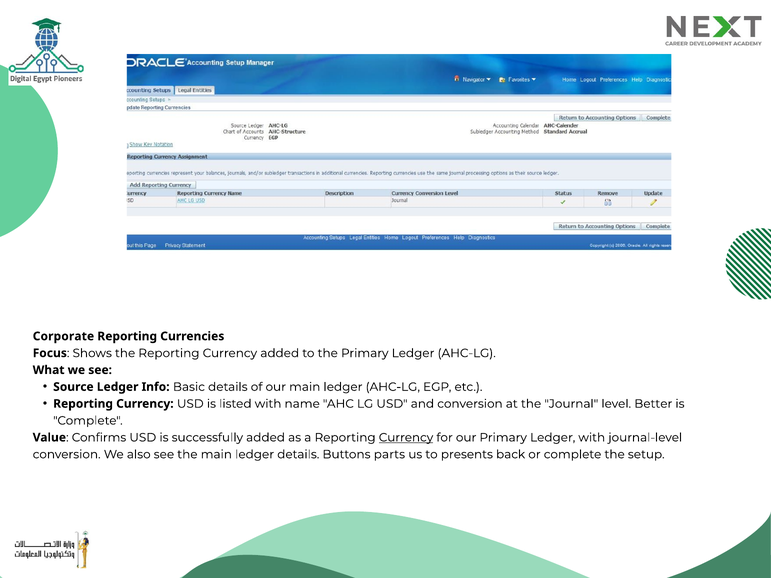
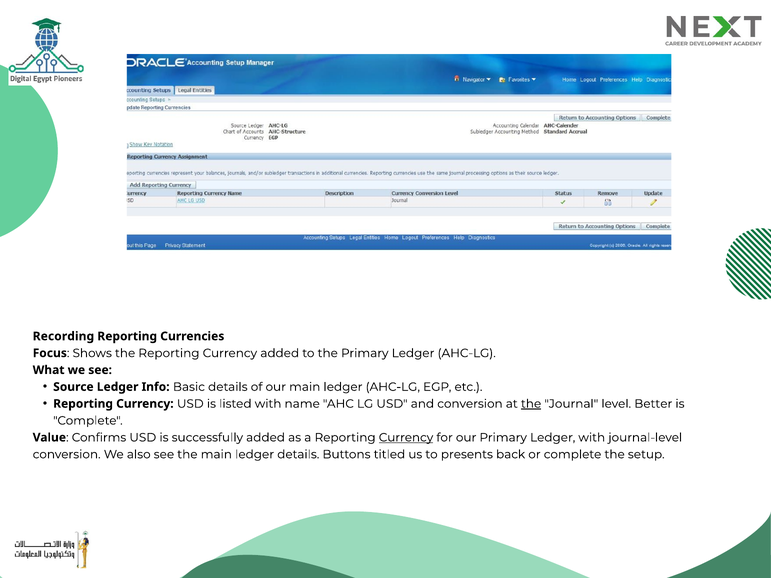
Corporate: Corporate -> Recording (63, 336)
the underline: none -> present (531, 404)
parts: parts -> titled (389, 455)
